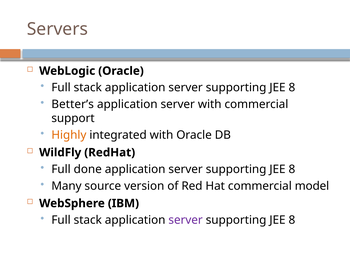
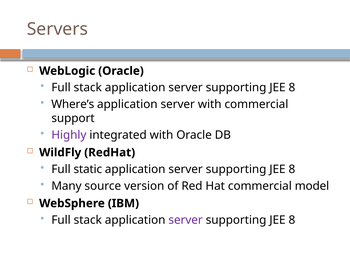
Better’s: Better’s -> Where’s (73, 104)
Highly colour: orange -> purple (69, 135)
done: done -> static (88, 169)
